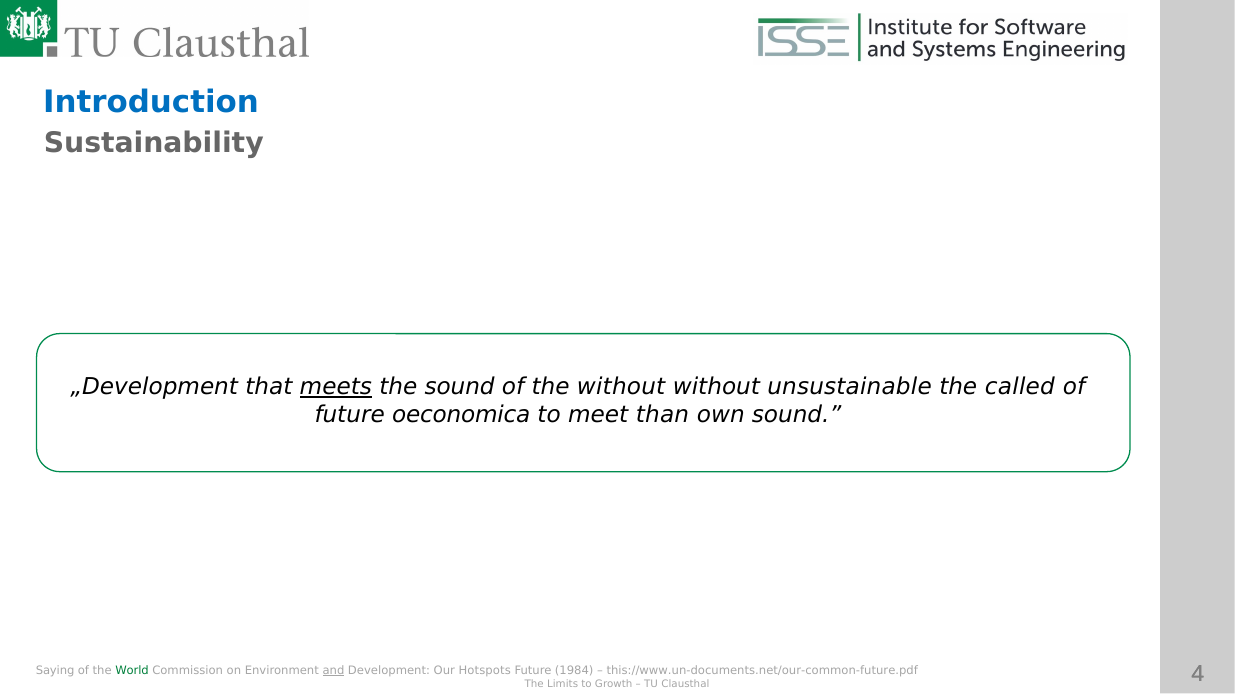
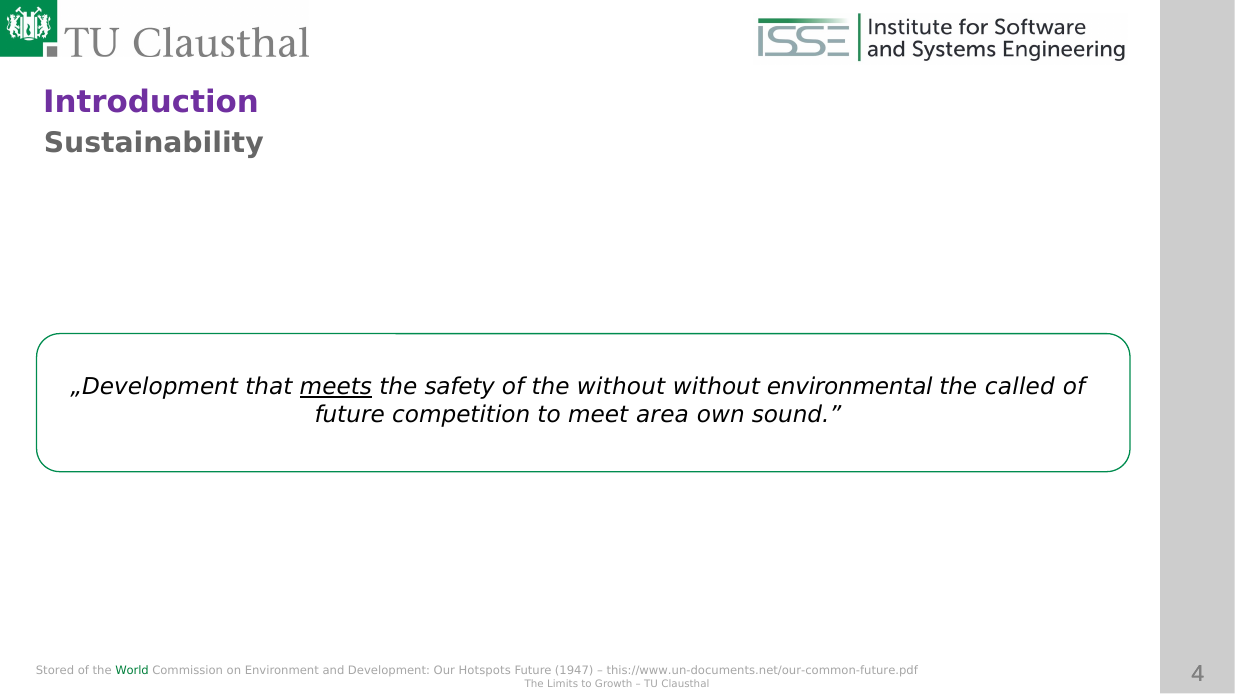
Introduction colour: blue -> purple (151, 103)
the sound: sound -> safety (460, 387)
unsustainable: unsustainable -> environmental (850, 387)
oeconomica: oeconomica -> competition (461, 415)
than: than -> area (663, 415)
Saying: Saying -> Stored (55, 670)
and underline: present -> none (333, 670)
1984: 1984 -> 1947 (574, 670)
